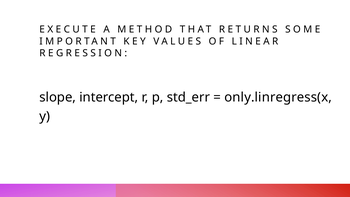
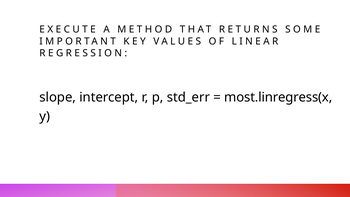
only.linregress(x: only.linregress(x -> most.linregress(x (278, 97)
